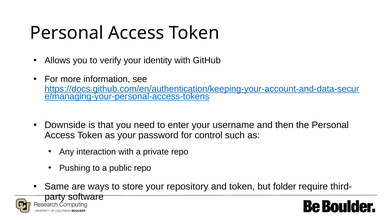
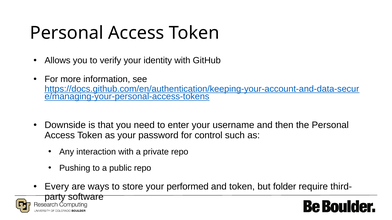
Same: Same -> Every (57, 187)
repository: repository -> performed (188, 187)
